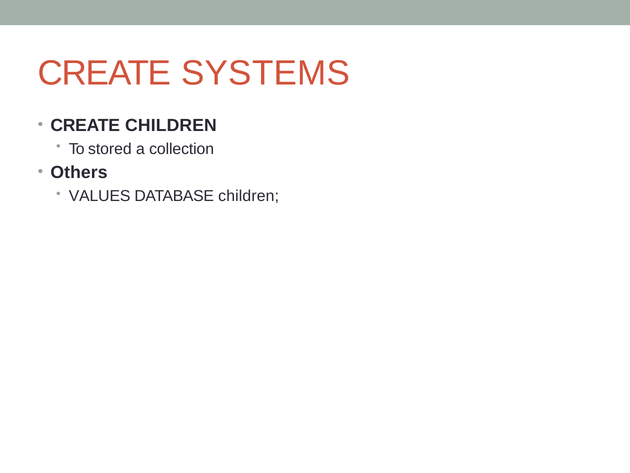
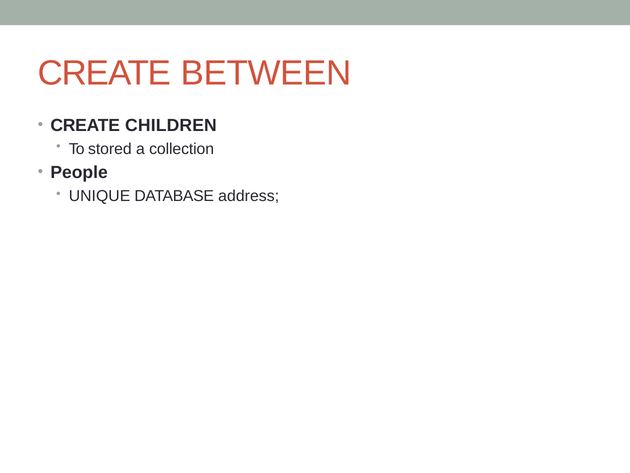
SYSTEMS: SYSTEMS -> BETWEEN (266, 73)
Others: Others -> People (79, 172)
VALUES: VALUES -> UNIQUE (100, 196)
DATABASE children: children -> address (249, 196)
